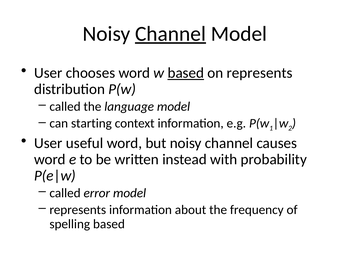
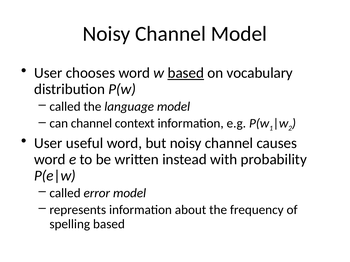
Channel underline: present -> none (171, 34)
on represents: represents -> vocabulary (260, 73)
can starting: starting -> channel (91, 123)
